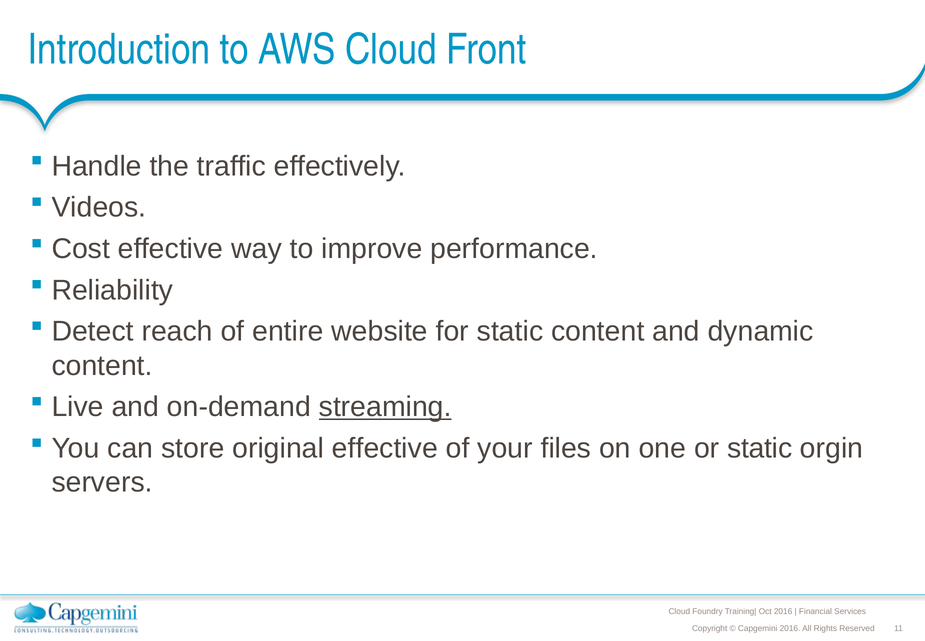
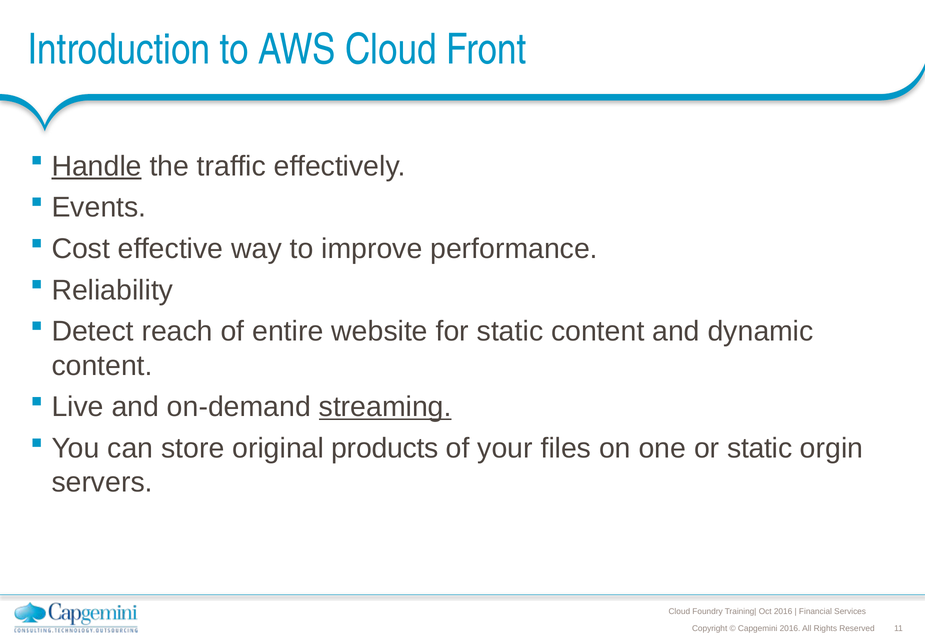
Handle underline: none -> present (97, 166)
Videos: Videos -> Events (99, 207)
original effective: effective -> products (385, 448)
